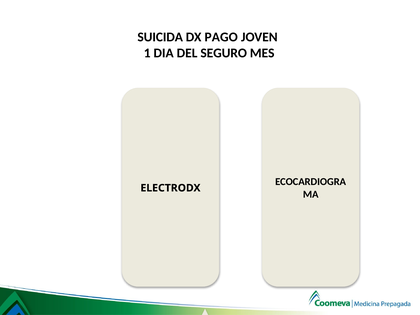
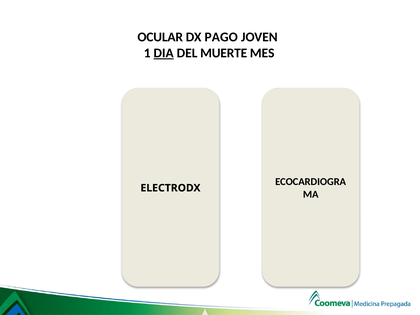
SUICIDA: SUICIDA -> OCULAR (160, 37)
DIA underline: none -> present (164, 53)
SEGURO: SEGURO -> MUERTE (224, 53)
